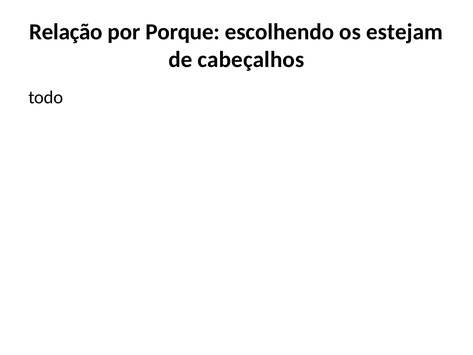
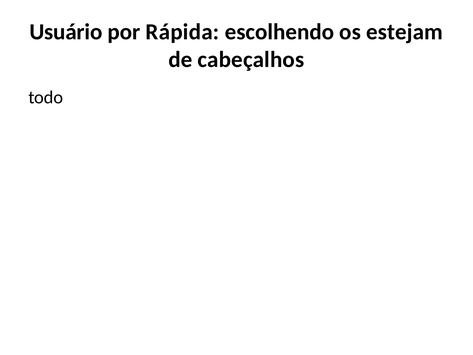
Relação: Relação -> Usuário (66, 32)
Porque: Porque -> Rápida (182, 32)
